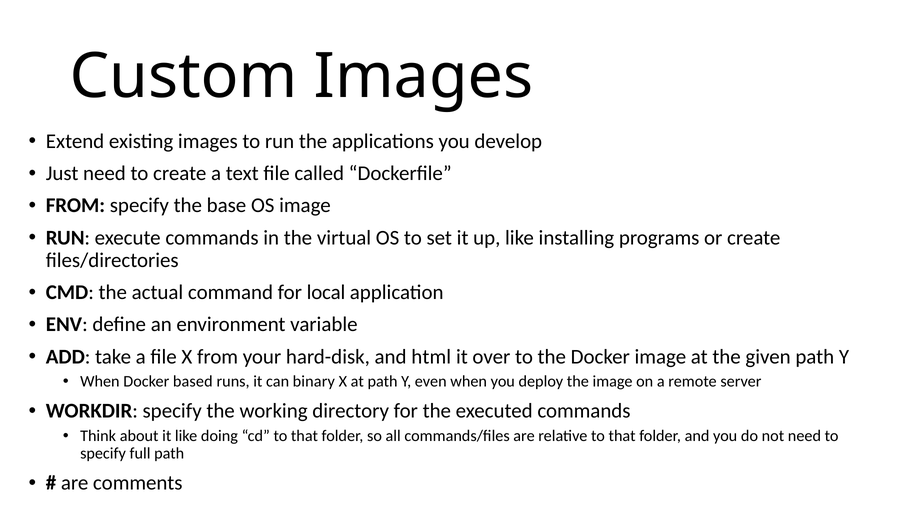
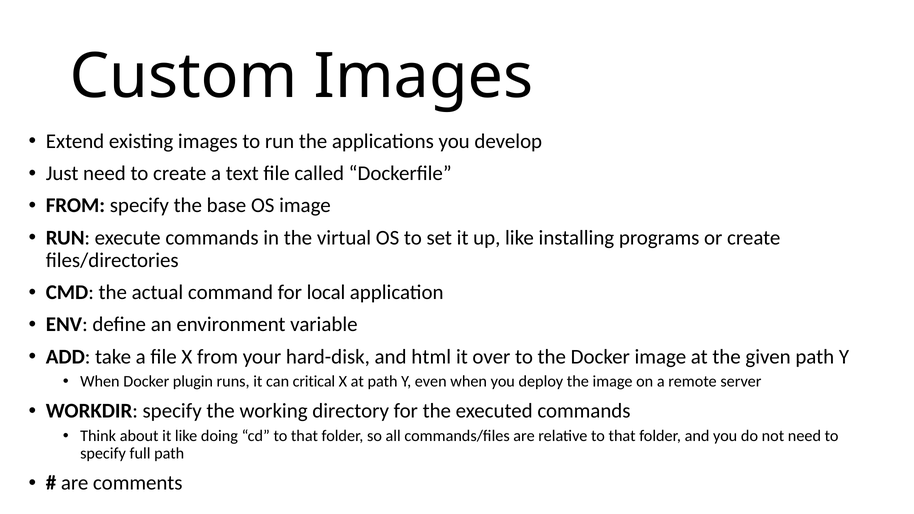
based: based -> plugin (193, 382)
binary: binary -> critical (314, 382)
